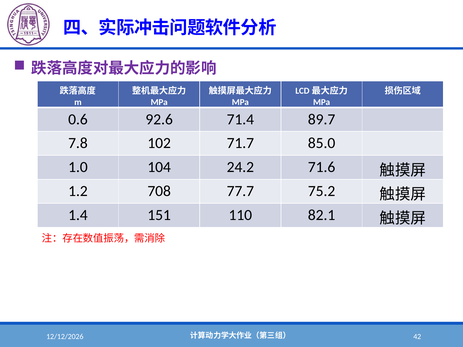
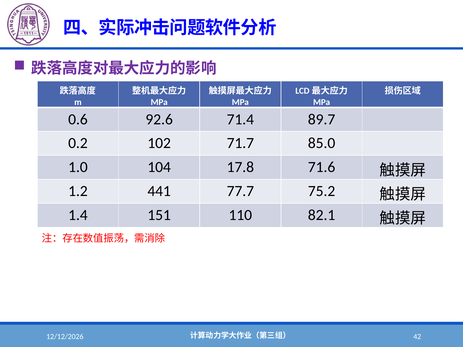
7.8: 7.8 -> 0.2 (78, 143)
24.2: 24.2 -> 17.8 (240, 167)
708: 708 -> 441 (159, 191)
